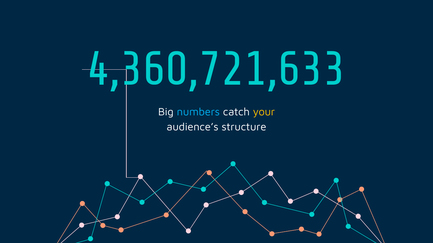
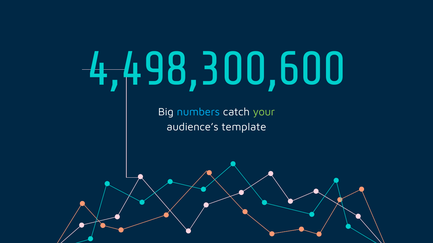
4,360,721,633: 4,360,721,633 -> 4,498,300,600 (216, 69)
your colour: yellow -> light green (264, 112)
structure: structure -> template (244, 127)
